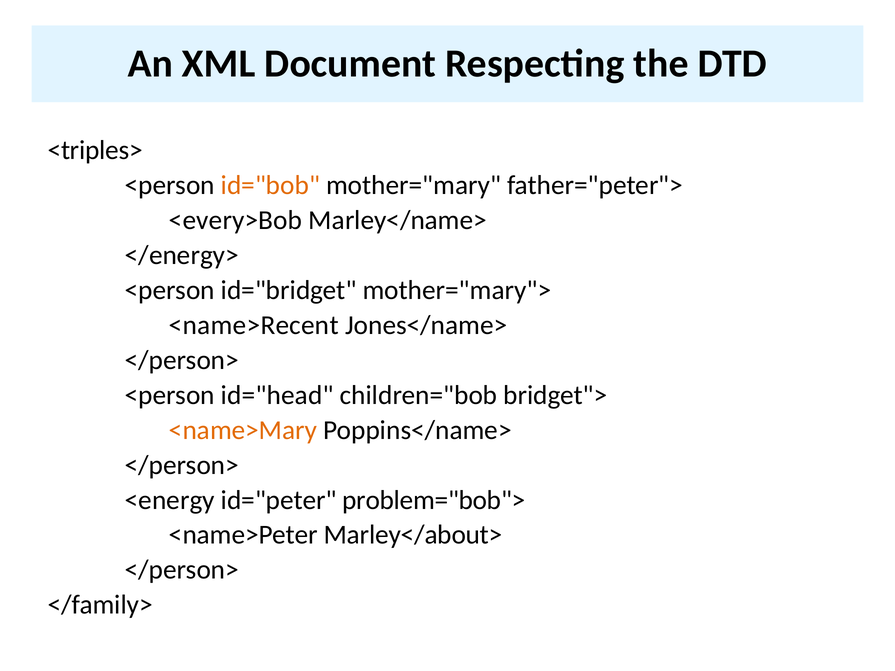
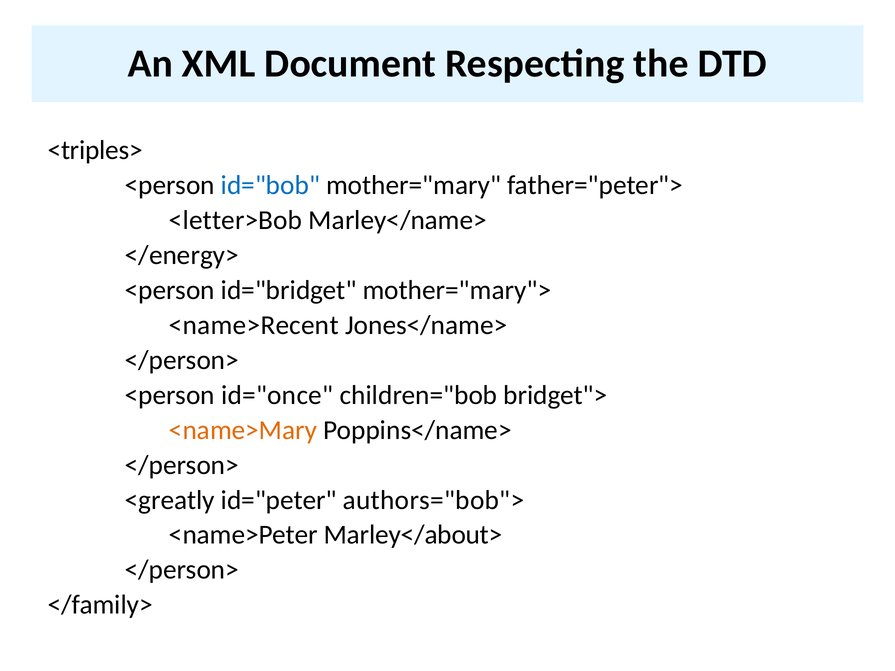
id="bob colour: orange -> blue (270, 185)
<every>Bob: <every>Bob -> <letter>Bob (236, 220)
id="head: id="head -> id="once (277, 395)
<energy: <energy -> <greatly (170, 500)
problem="bob">: problem="bob"> -> authors="bob"> (434, 500)
